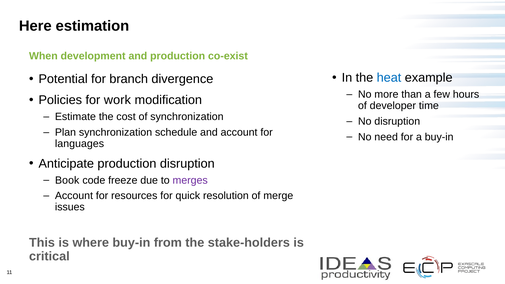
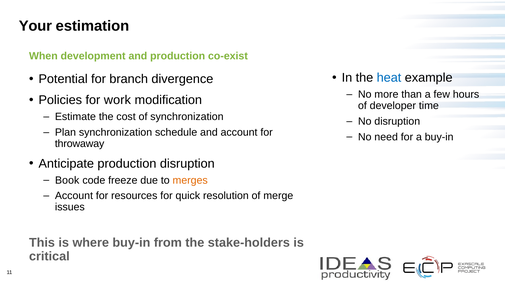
Here: Here -> Your (35, 26)
languages: languages -> throwaway (80, 144)
merges colour: purple -> orange (190, 180)
